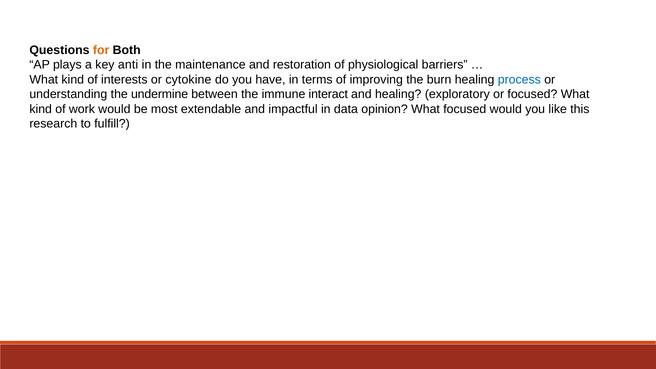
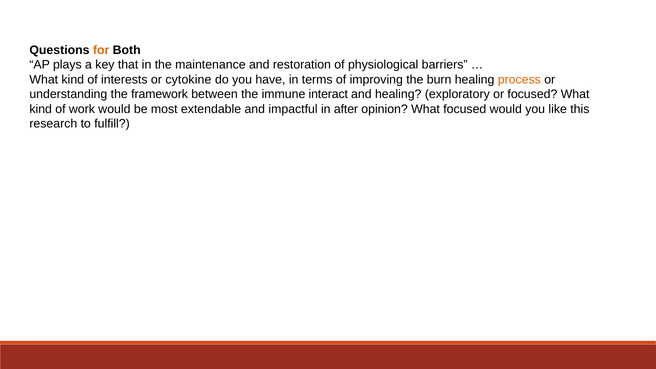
anti: anti -> that (128, 65)
process colour: blue -> orange (519, 80)
undermine: undermine -> framework (160, 94)
data: data -> after (346, 109)
